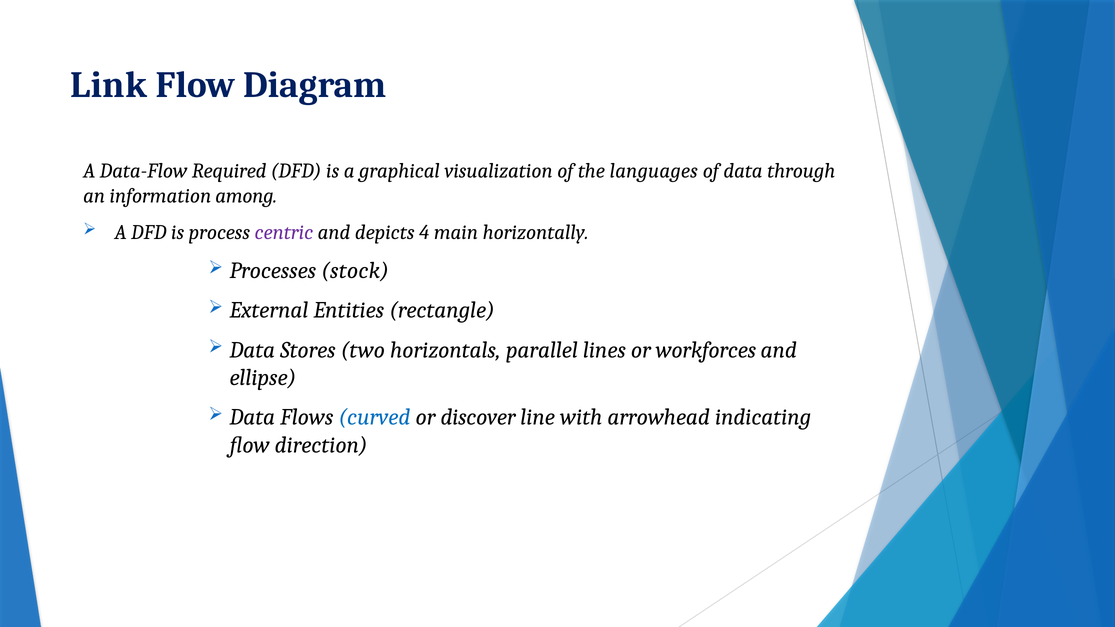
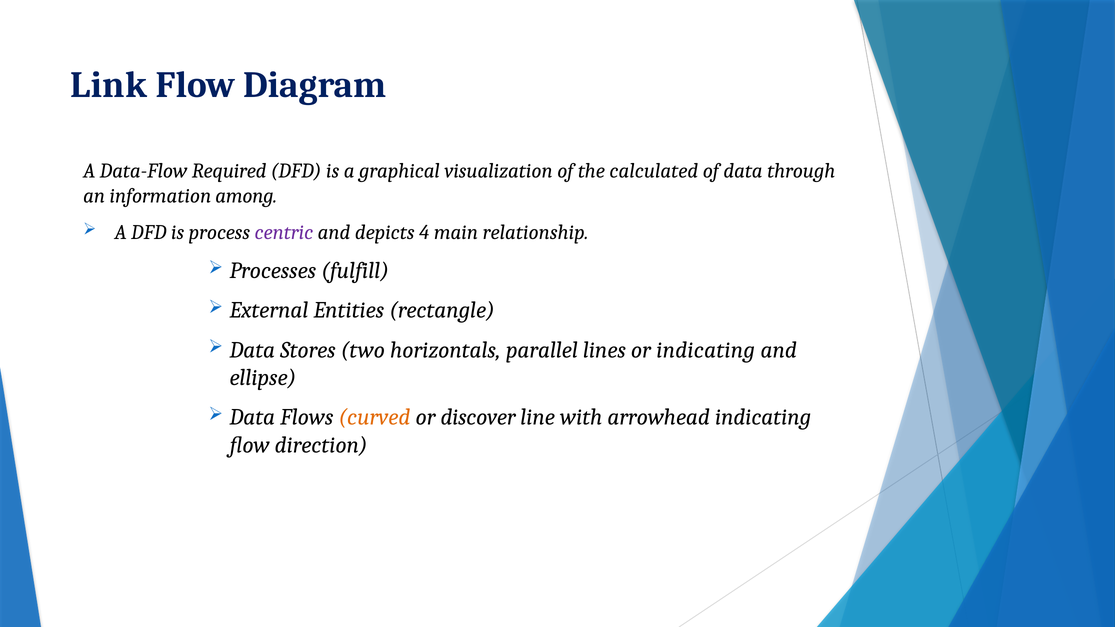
languages: languages -> calculated (654, 171)
horizontally: horizontally -> relationship (536, 233)
stock: stock -> fulfill (355, 271)
or workforces: workforces -> indicating (706, 350)
curved colour: blue -> orange (374, 417)
